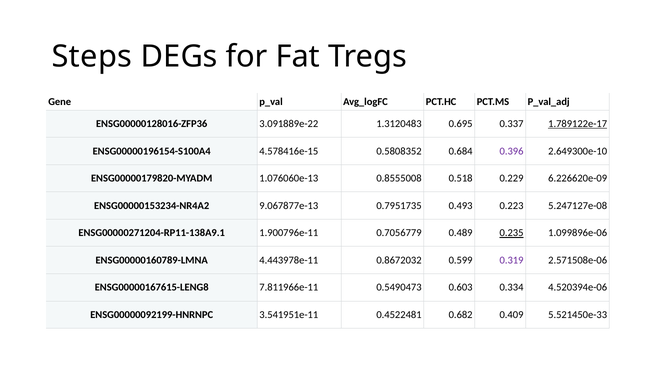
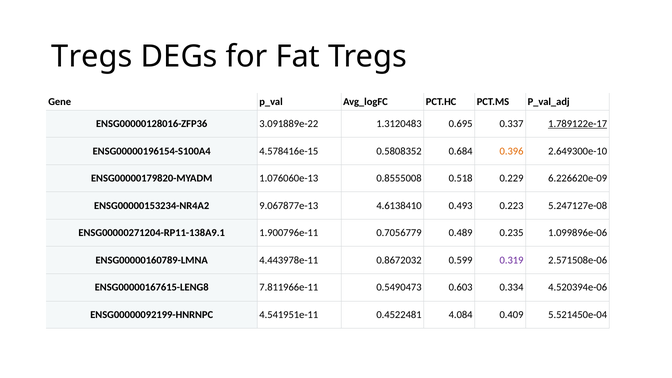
Steps: Steps -> Tregs (92, 56)
0.396 colour: purple -> orange (512, 151)
0.7951735: 0.7951735 -> 4.6138410 (399, 206)
0.235 underline: present -> none (512, 233)
3.541951e-11: 3.541951e-11 -> 4.541951e-11 (289, 315)
0.682: 0.682 -> 4.084 (461, 315)
5.521450e-33: 5.521450e-33 -> 5.521450e-04 (578, 315)
